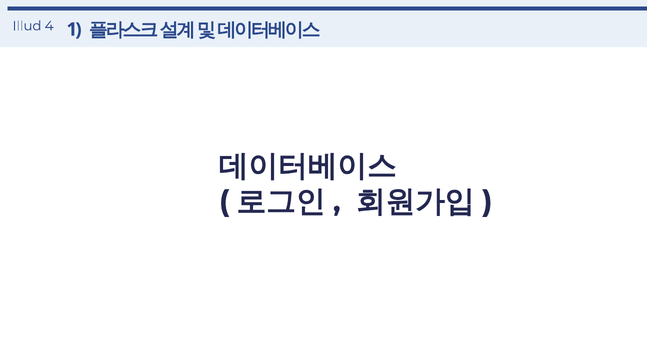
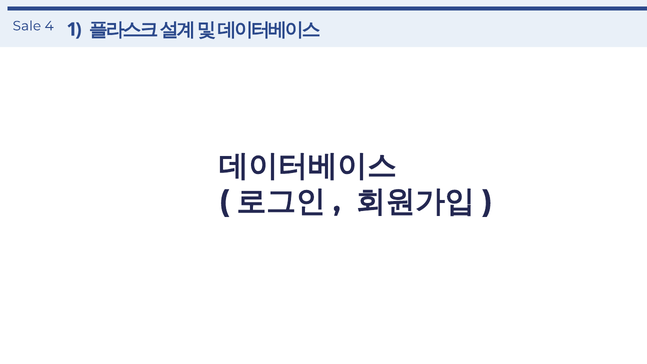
Illud: Illud -> Sale (27, 26)
